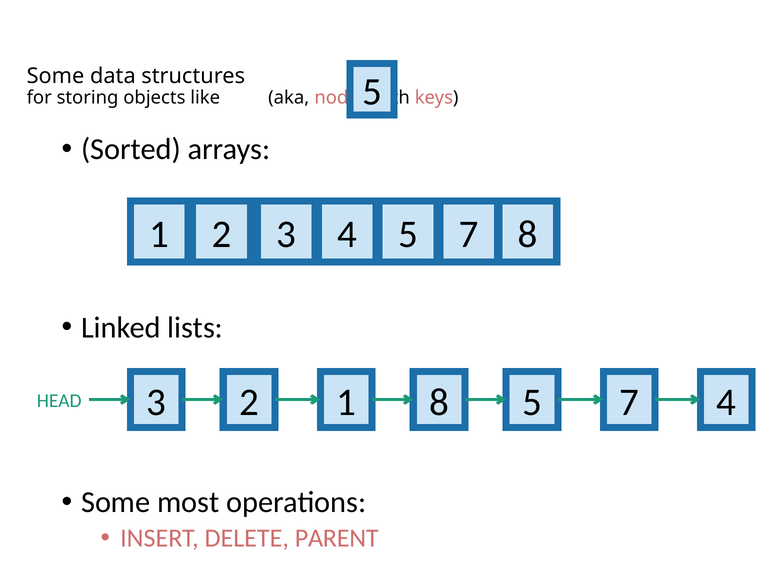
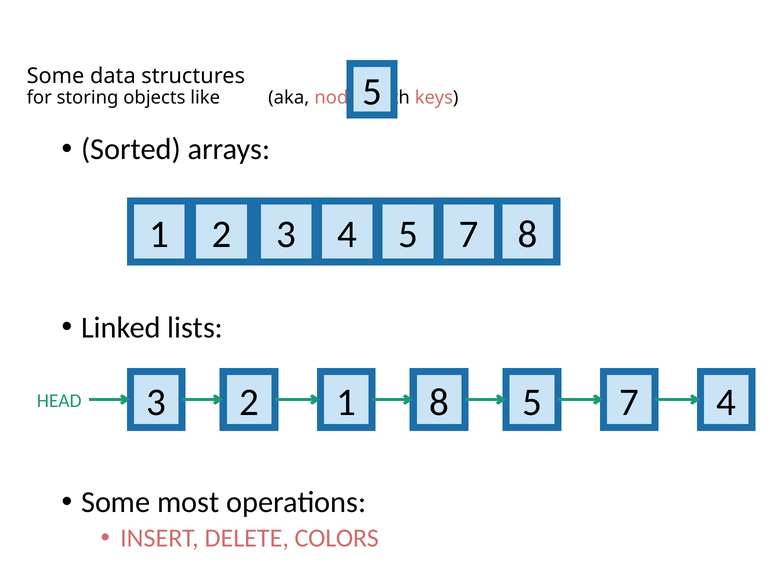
PARENT: PARENT -> COLORS (337, 538)
